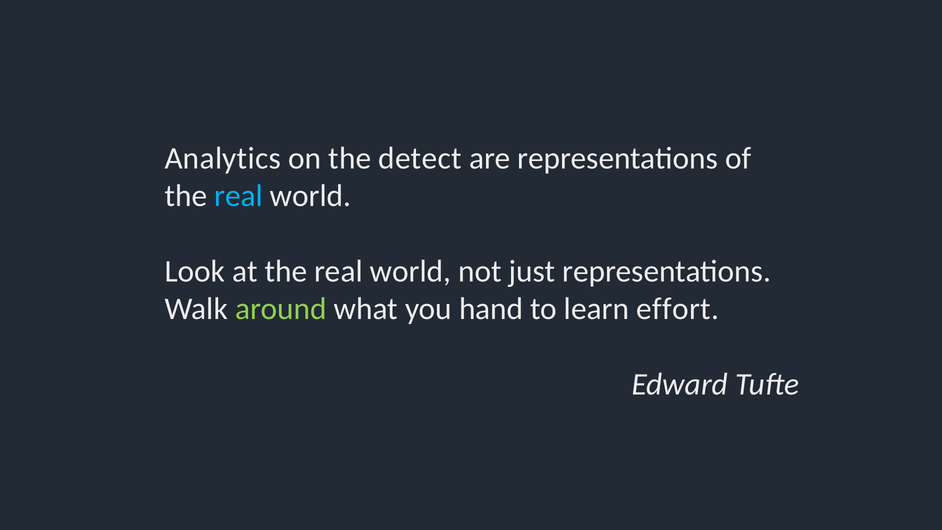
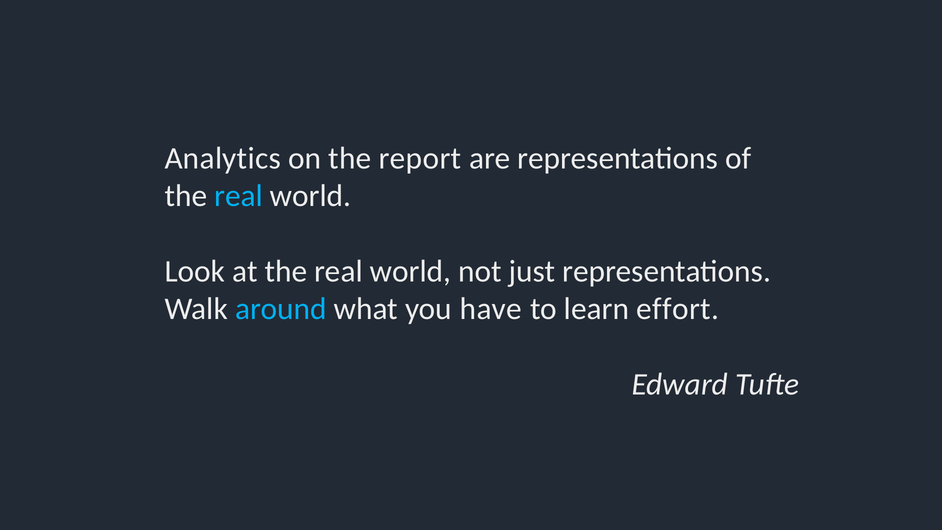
detect: detect -> report (420, 158)
around colour: light green -> light blue (281, 309)
hand: hand -> have (491, 309)
